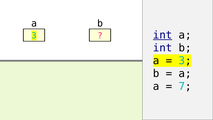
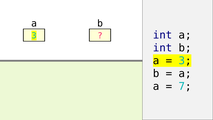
int underline: present -> none (163, 35)
